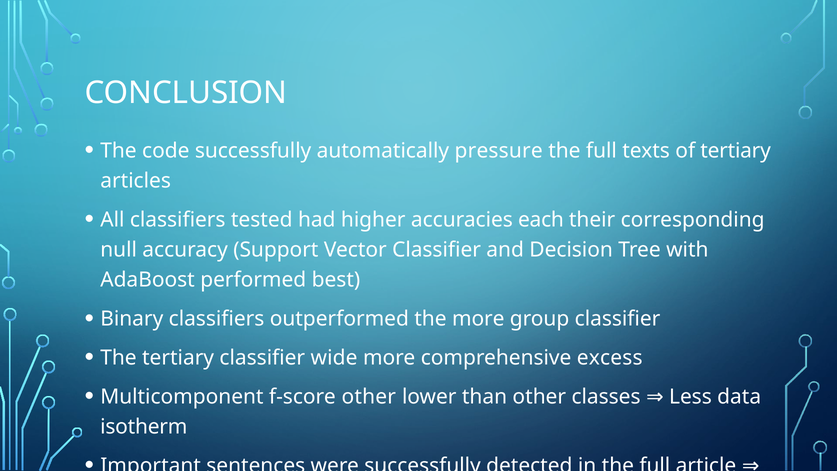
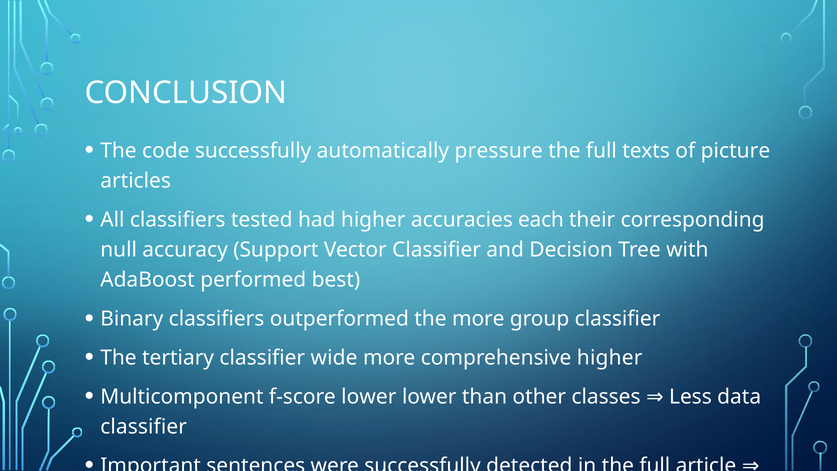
of tertiary: tertiary -> picture (735, 151)
comprehensive excess: excess -> higher (610, 358)
f-score other: other -> lower (369, 397)
isotherm: isotherm -> classifier (144, 427)
